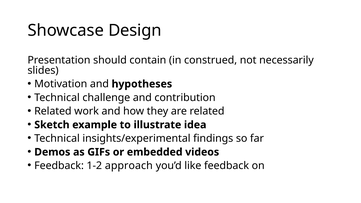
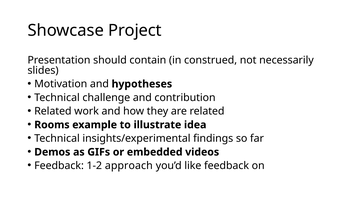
Design: Design -> Project (135, 30)
Sketch: Sketch -> Rooms (52, 125)
